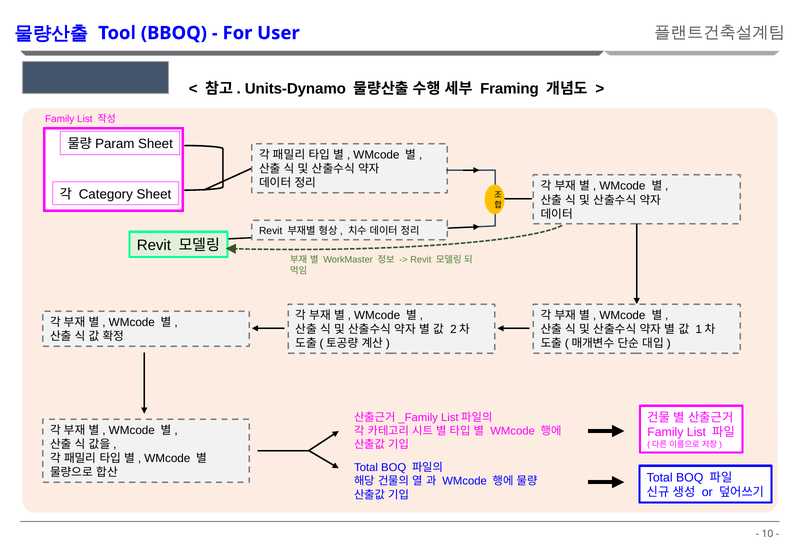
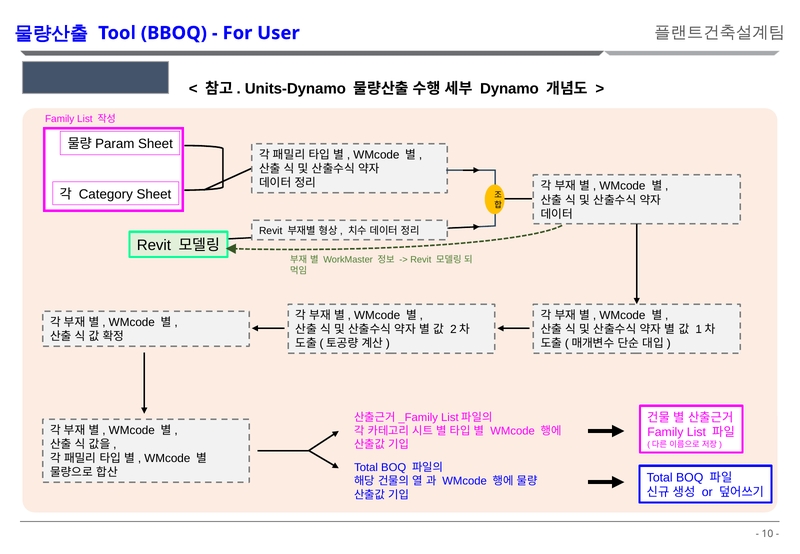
Framing: Framing -> Dynamo (509, 89)
